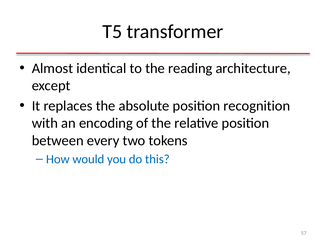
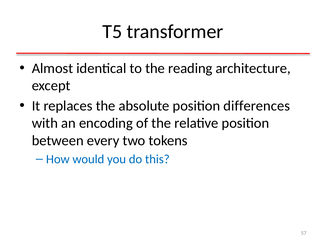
recognition: recognition -> differences (257, 106)
